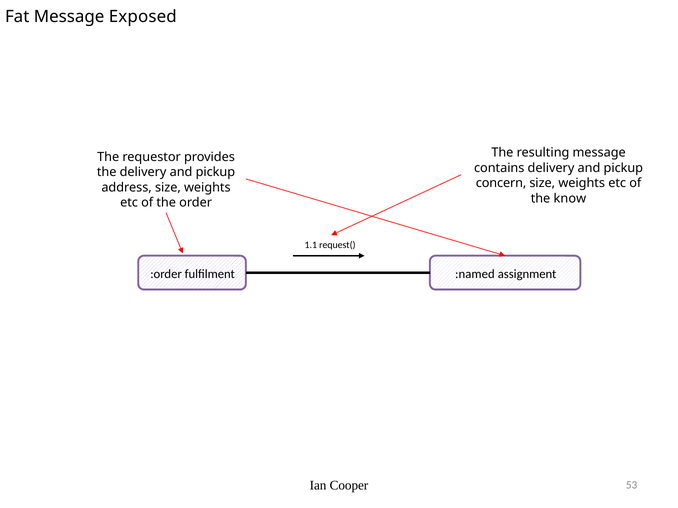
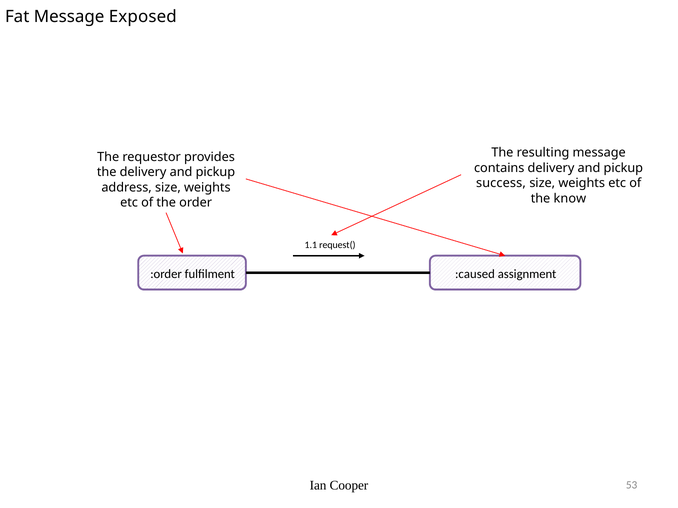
concern: concern -> success (501, 183)
:named: :named -> :caused (475, 275)
